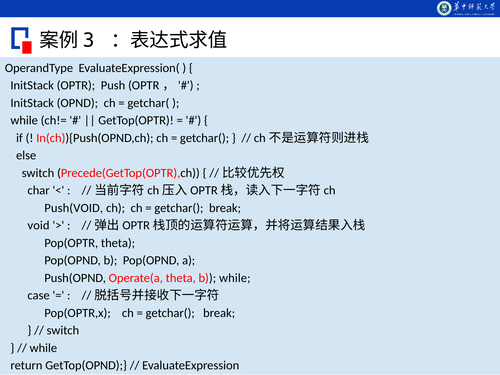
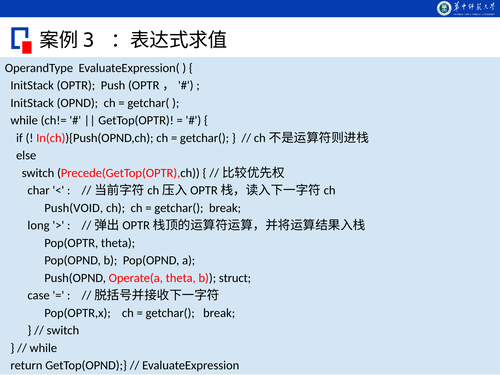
void: void -> long (39, 226)
b while: while -> struct (235, 278)
